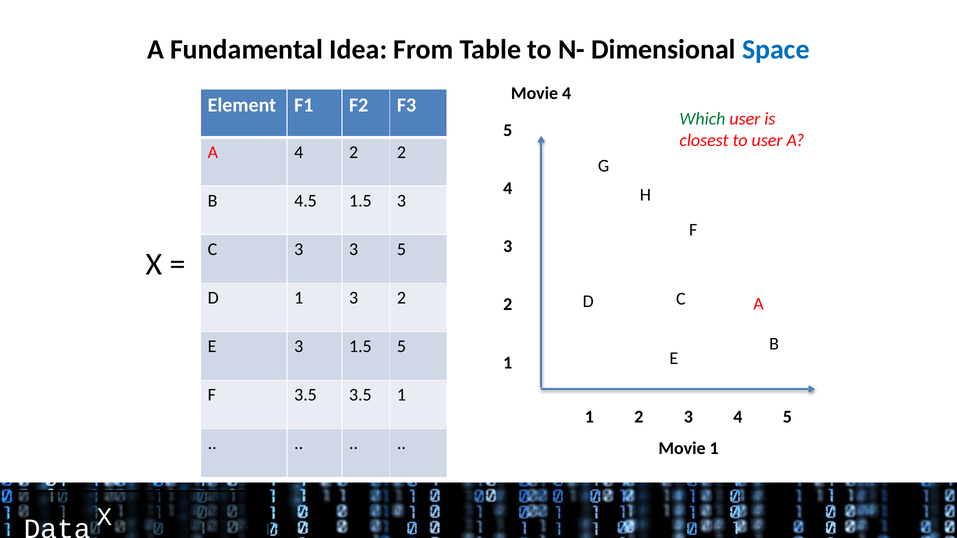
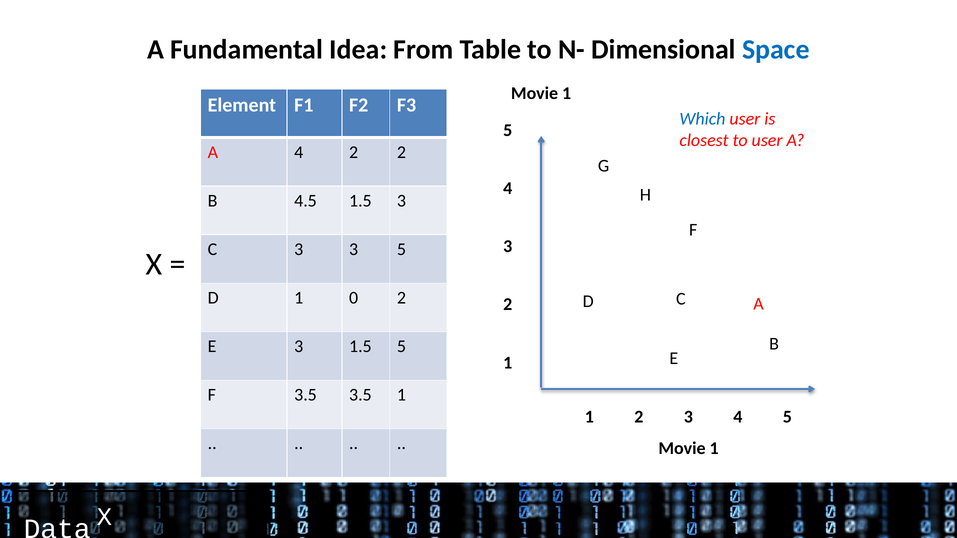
4: 4 -> 1 (567, 94)
Which colour: green -> blue (702, 119)
1 3: 3 -> 0 (354, 298)
